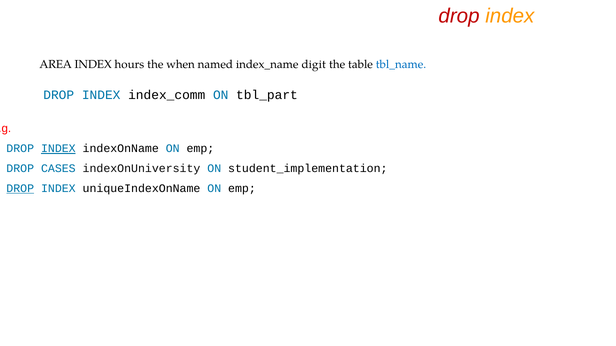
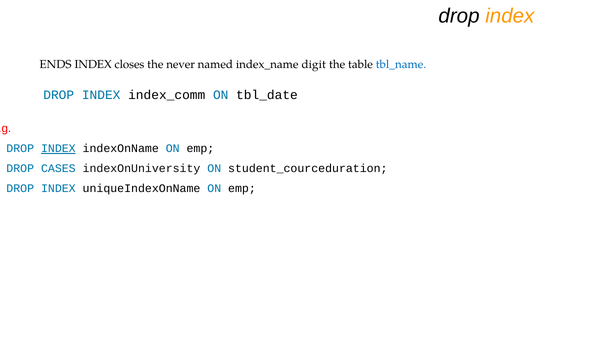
drop colour: red -> black (459, 16)
AREA: AREA -> ENDS (56, 65)
hours: hours -> closes (129, 65)
when: when -> never (181, 65)
tbl_part: tbl_part -> tbl_date (267, 95)
student_implementation: student_implementation -> student_courceduration (308, 169)
DROP underline: present -> none (20, 189)
